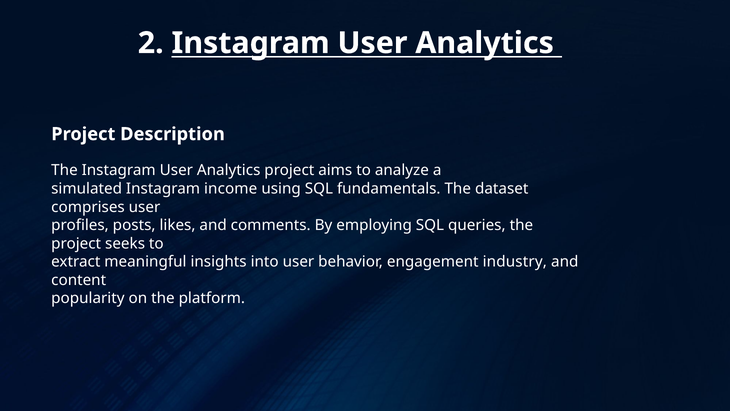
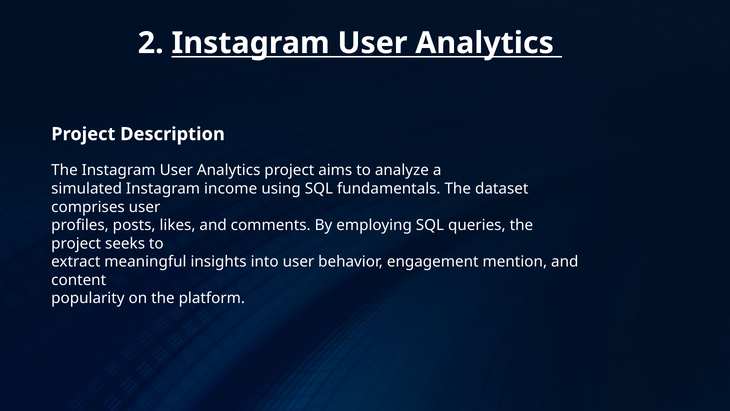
industry: industry -> mention (515, 262)
